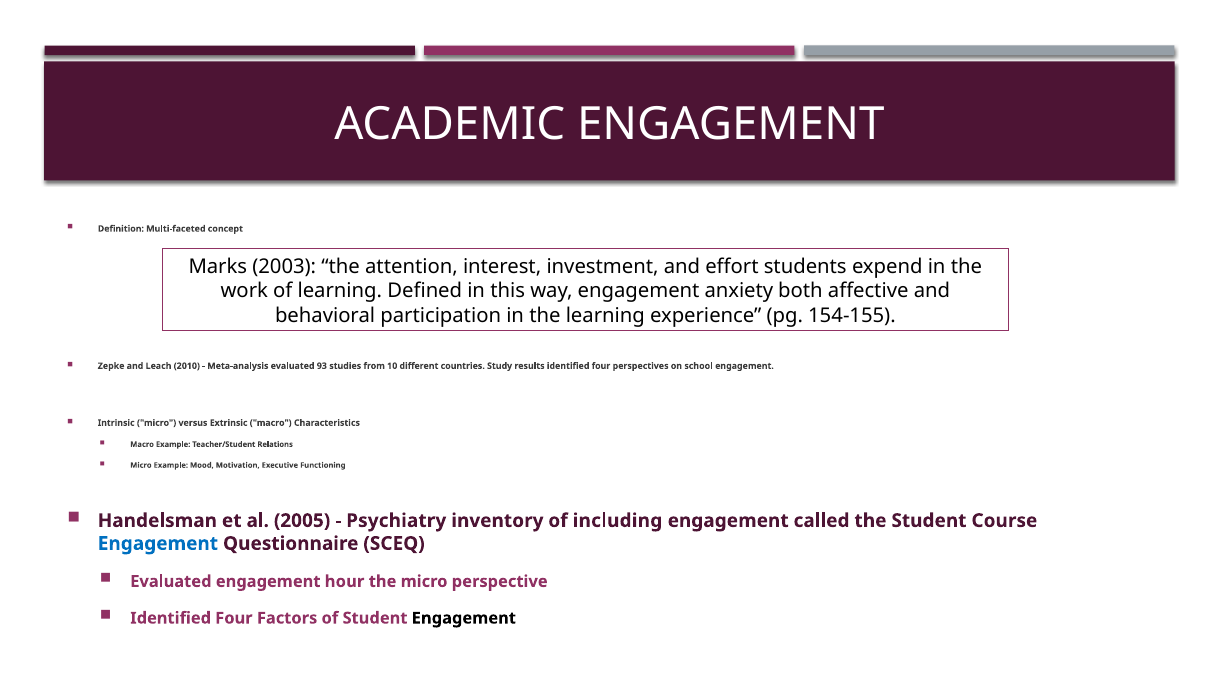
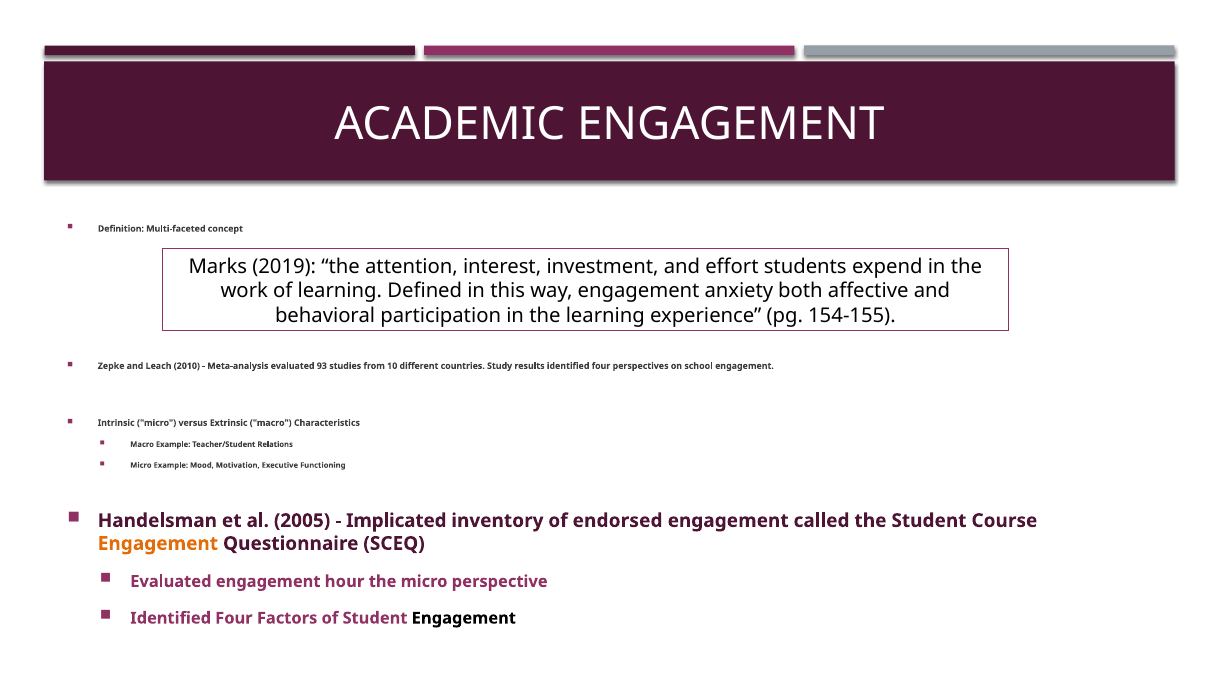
2003: 2003 -> 2019 (284, 267)
Psychiatry: Psychiatry -> Implicated (396, 520)
including: including -> endorsed (618, 520)
Engagement colour: blue -> orange (158, 543)
